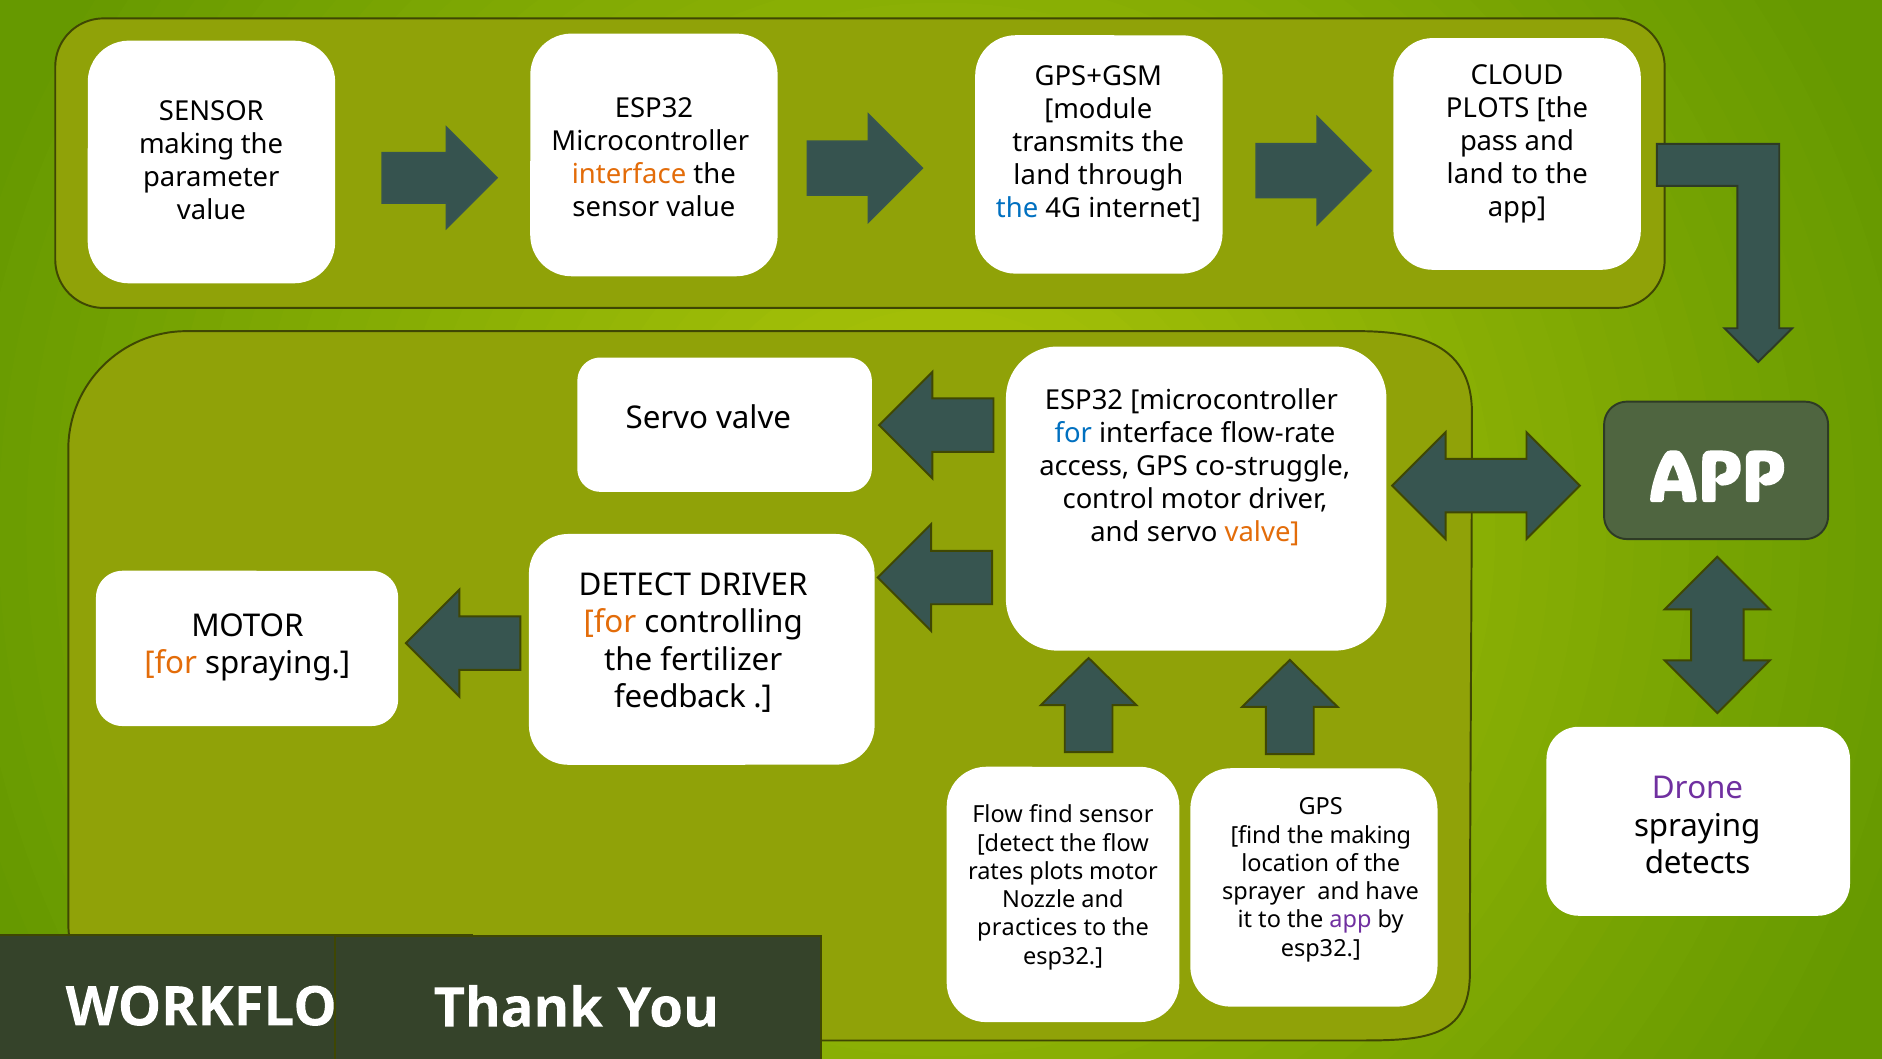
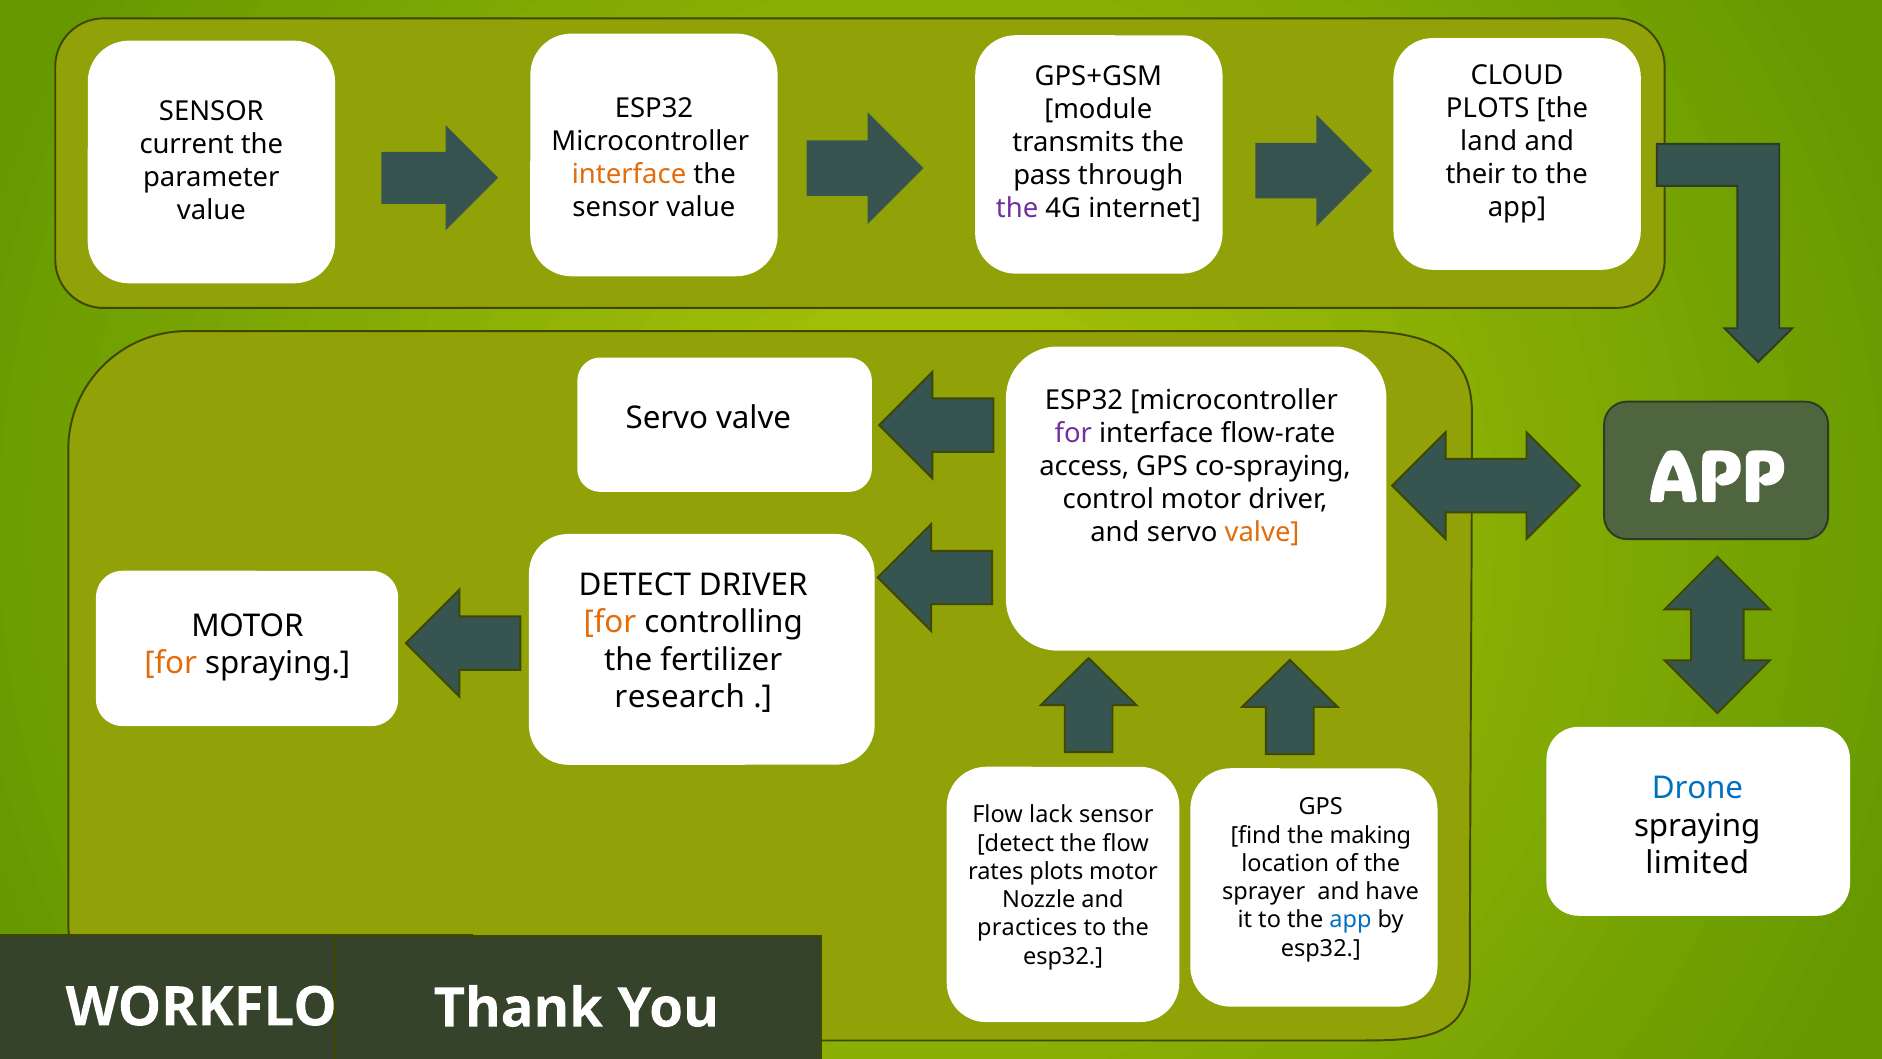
pass: pass -> land (1489, 141)
making: making -> current (187, 144)
land: land -> their (1475, 174)
land: land -> pass (1042, 175)
the colour: blue -> purple (1017, 208)
for colour: blue -> purple (1073, 433)
co-struggle: co-struggle -> co-spraying (1273, 466)
feedback: feedback -> research (680, 697)
Drone colour: purple -> blue (1697, 788)
Flow find: find -> lack (1051, 815)
detects: detects -> limited (1697, 863)
app colour: purple -> blue (1350, 920)
